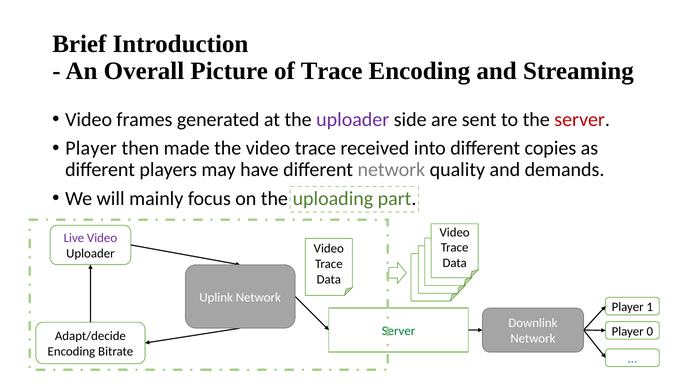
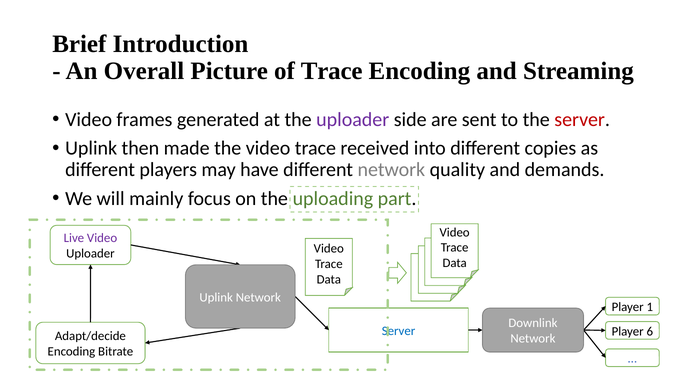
Player: Player -> Uplink (91, 148)
Server colour: green -> blue (399, 331)
0: 0 -> 6 (650, 331)
